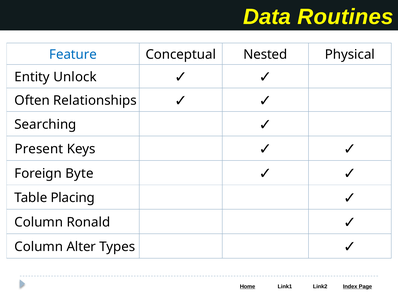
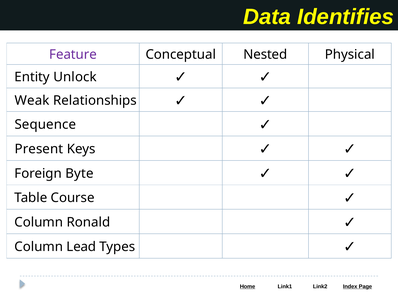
Routines: Routines -> Identifies (346, 17)
Feature colour: blue -> purple (73, 55)
Often: Often -> Weak (32, 101)
Searching: Searching -> Sequence (45, 125)
Placing: Placing -> Course (73, 198)
Alter: Alter -> Lead (81, 247)
